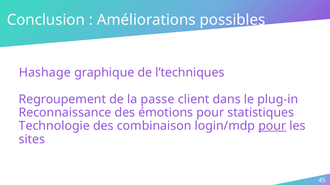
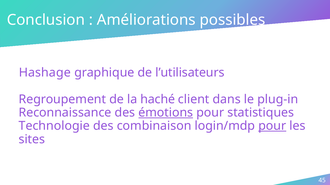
l’techniques: l’techniques -> l’utilisateurs (190, 73)
passe: passe -> haché (158, 100)
émotions underline: none -> present (166, 113)
